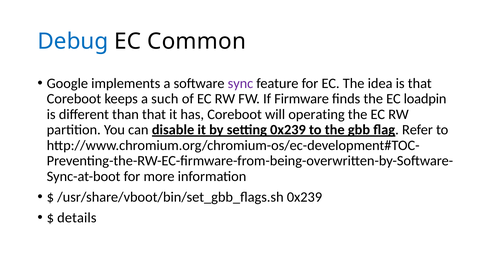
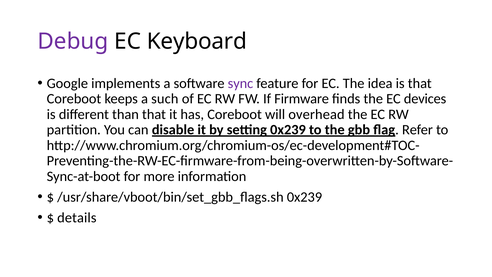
Debug colour: blue -> purple (73, 41)
Common: Common -> Keyboard (197, 41)
loadpin: loadpin -> devices (425, 99)
operating: operating -> overhead (316, 114)
